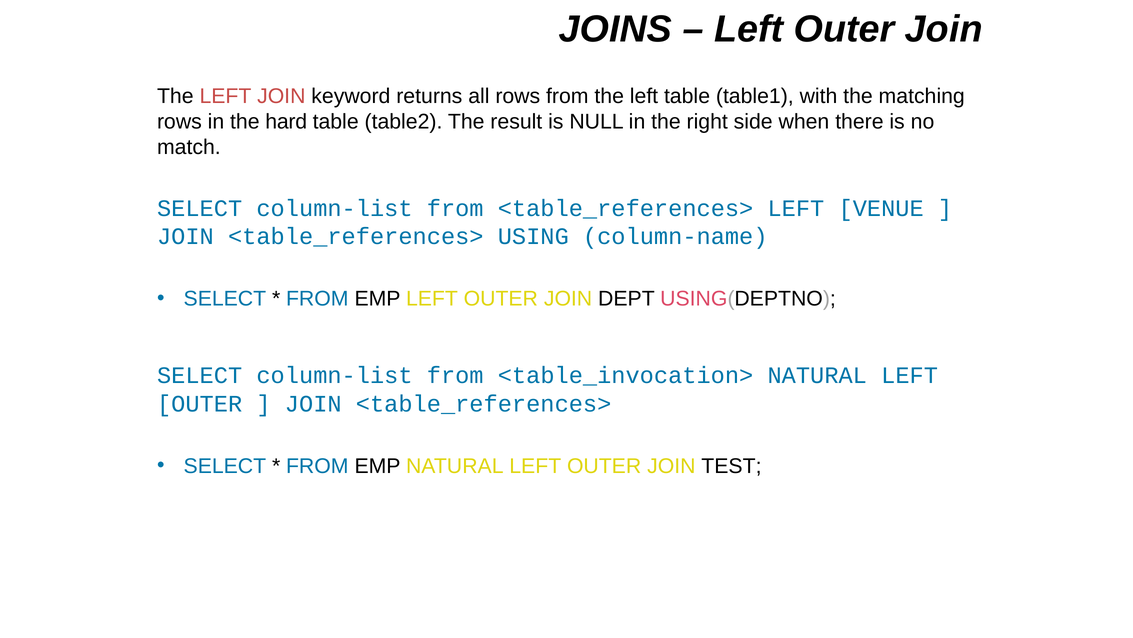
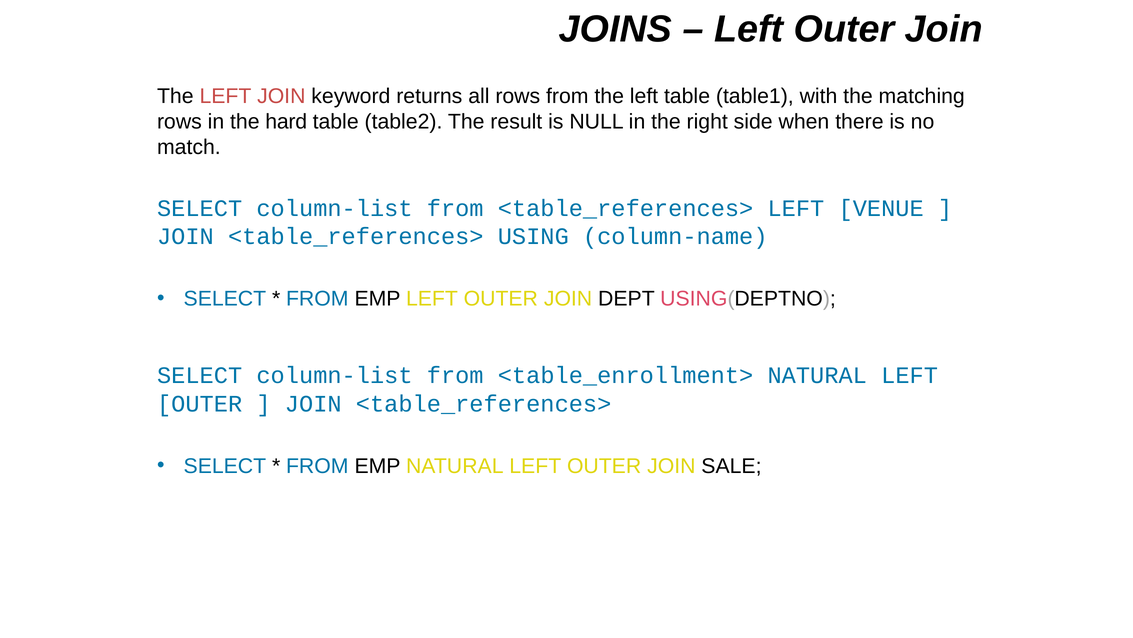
<table_invocation>: <table_invocation> -> <table_enrollment> (626, 375)
TEST: TEST -> SALE (731, 466)
